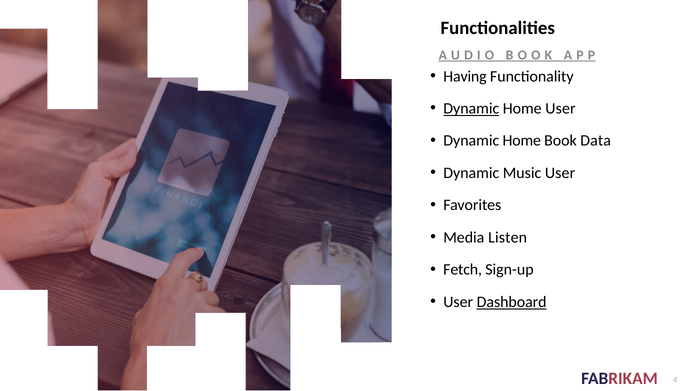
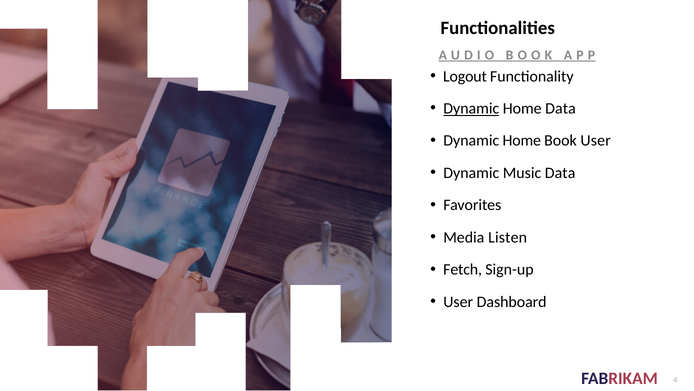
Having: Having -> Logout (465, 76)
Home User: User -> Data (561, 108)
Book Data: Data -> User (596, 141)
Music User: User -> Data (560, 173)
Dashboard underline: present -> none (512, 301)
